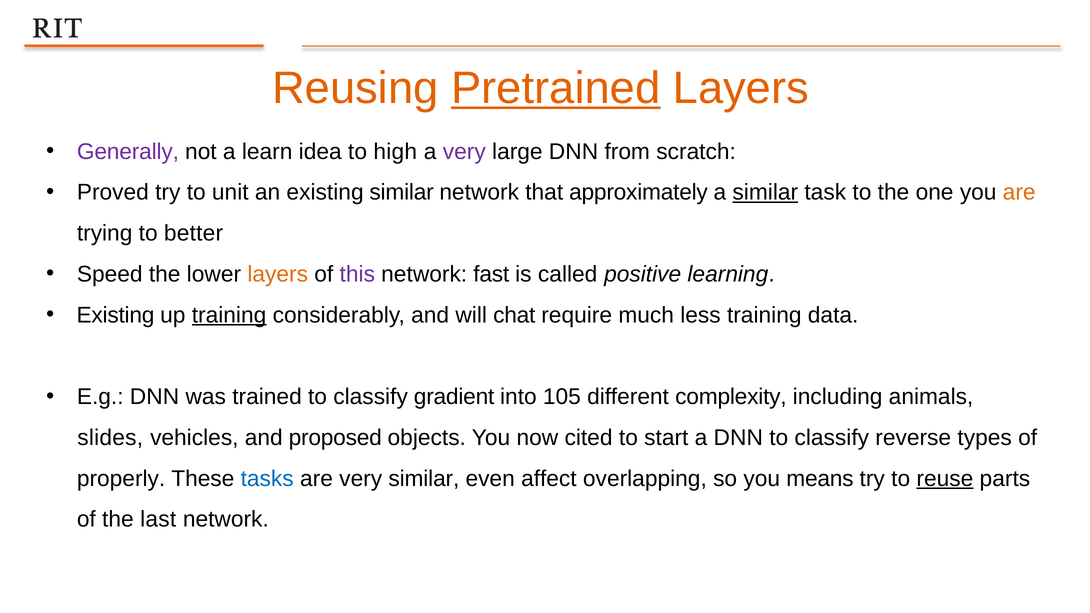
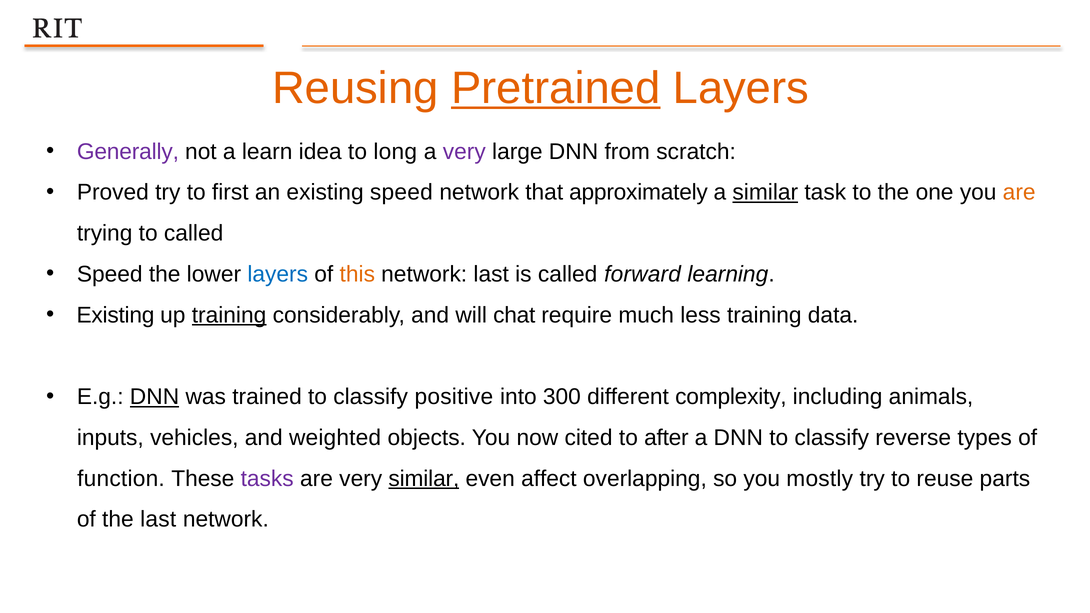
high: high -> long (395, 152)
unit: unit -> first (230, 193)
existing similar: similar -> speed (401, 193)
to better: better -> called (194, 233)
layers colour: orange -> blue (278, 274)
this colour: purple -> orange (357, 274)
network fast: fast -> last (491, 274)
positive: positive -> forward (643, 274)
DNN underline: none -> present (155, 397)
gradient: gradient -> positive (454, 397)
105: 105 -> 300 (562, 397)
slides: slides -> inputs (110, 438)
proposed: proposed -> weighted (335, 438)
start: start -> after (666, 438)
properly: properly -> function (121, 479)
tasks colour: blue -> purple (267, 479)
similar underline: none -> present (424, 479)
means: means -> mostly (820, 479)
reuse underline: present -> none (945, 479)
